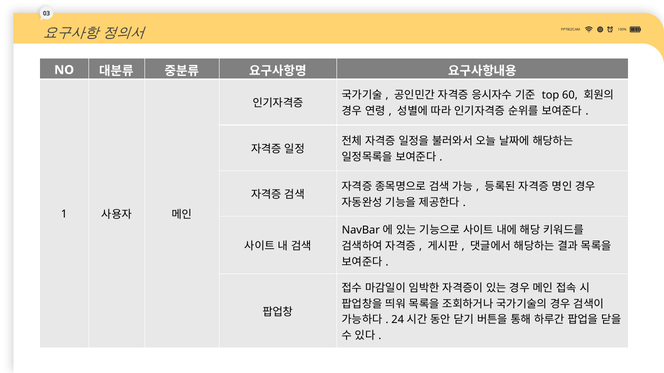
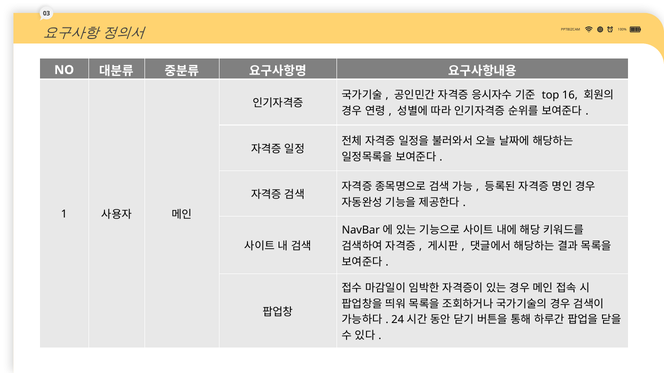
60: 60 -> 16 (570, 95)
